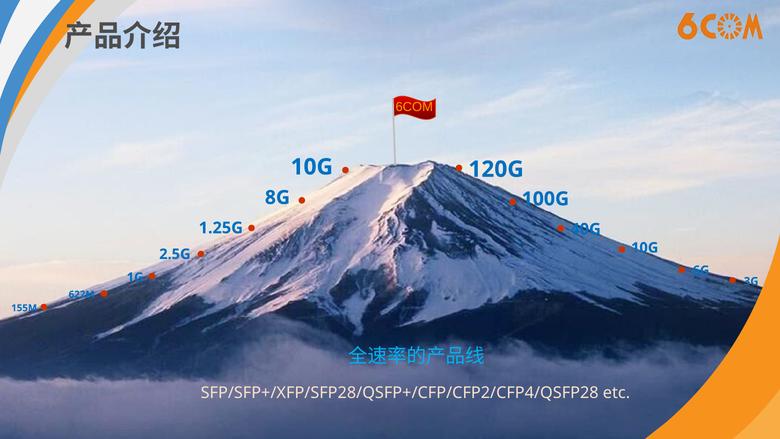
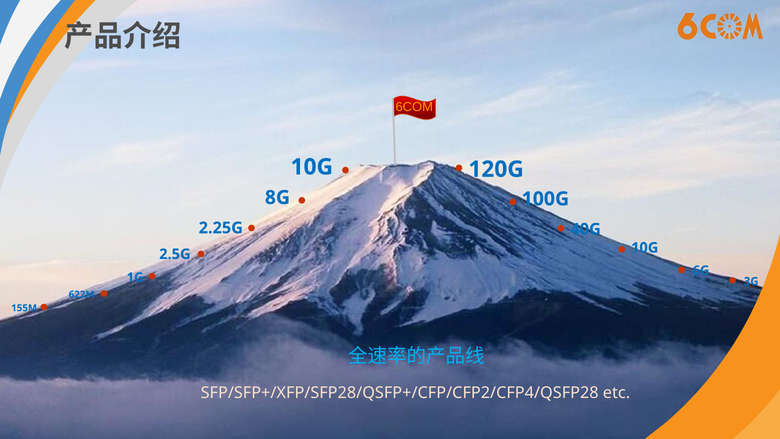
1.25G: 1.25G -> 2.25G (221, 228)
